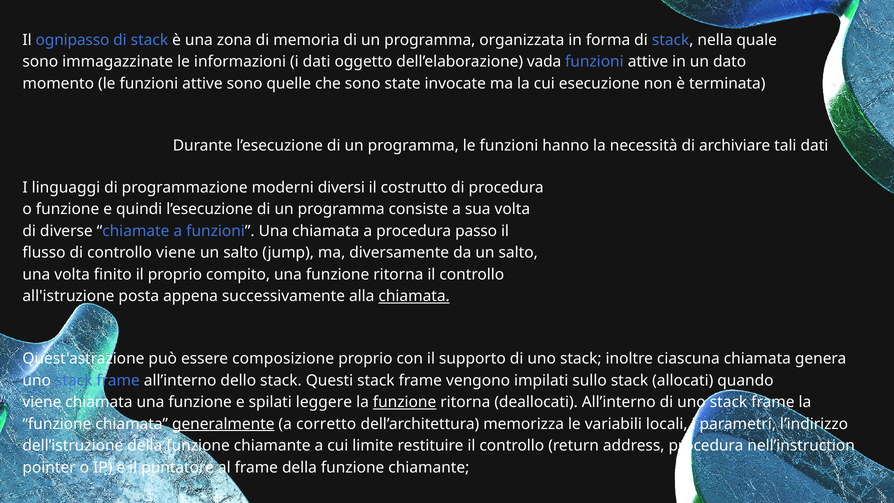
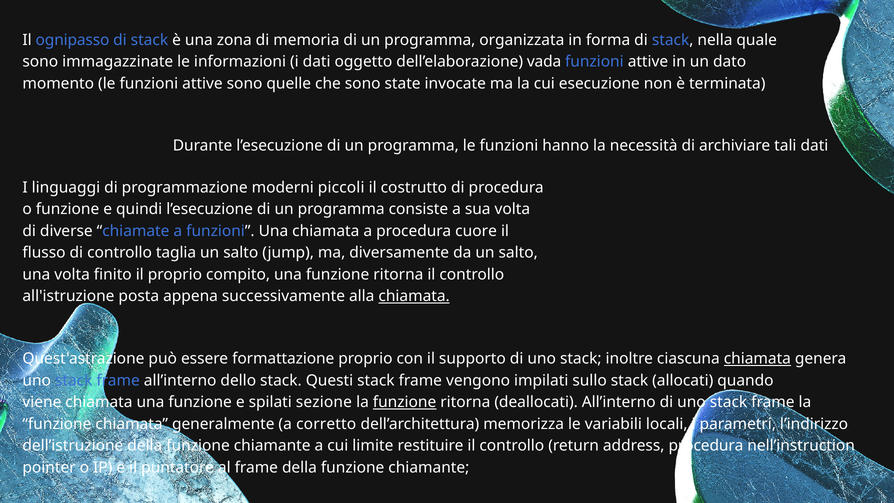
diversi: diversi -> piccoli (341, 187)
passo: passo -> cuore (476, 231)
controllo viene: viene -> taglia (176, 253)
composizione: composizione -> formattazione (283, 359)
chiamata underline: none -> present (757, 359)
leggere: leggere -> sezione (324, 402)
generalmente underline: present -> none (223, 424)
